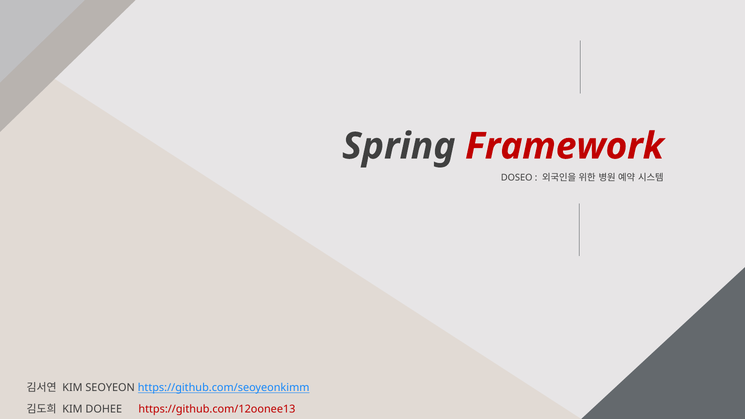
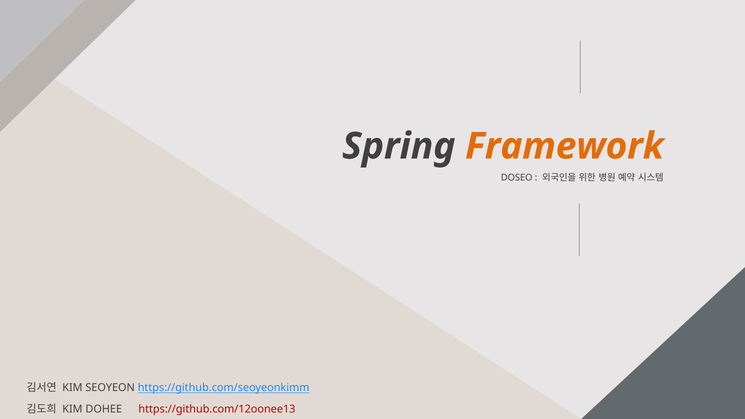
Framework colour: red -> orange (564, 146)
